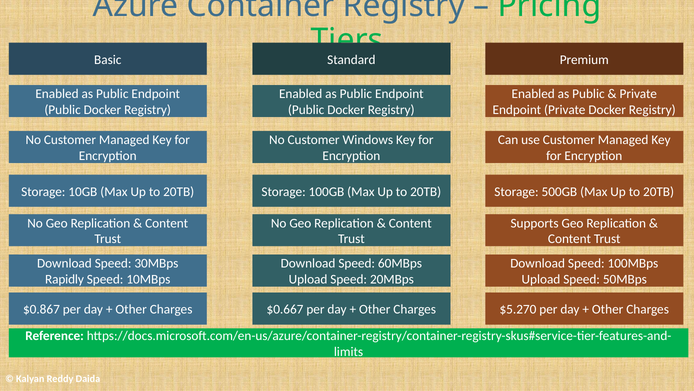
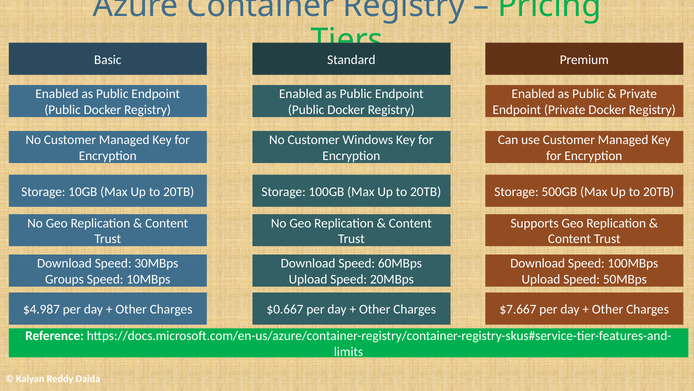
Rapidly: Rapidly -> Groups (64, 279)
$0.867: $0.867 -> $4.987 (41, 309)
$5.270: $5.270 -> $7.667 (518, 309)
